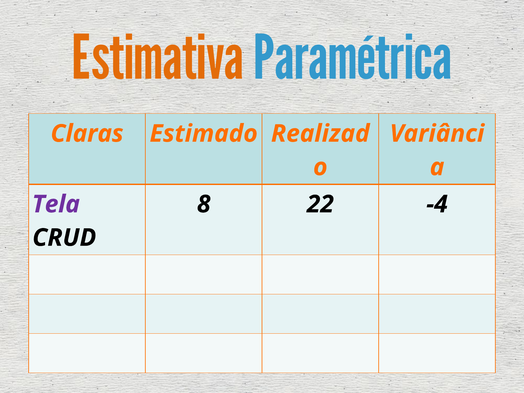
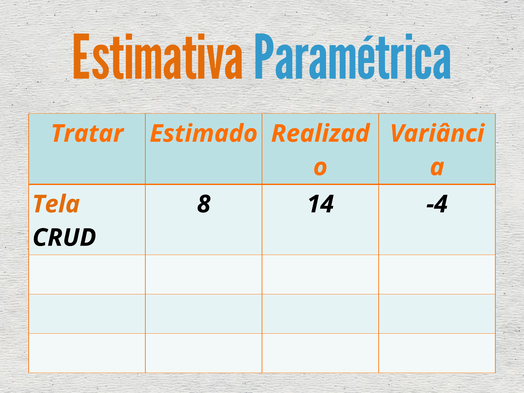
Claras: Claras -> Tratar (87, 134)
Tela colour: purple -> orange (56, 204)
22: 22 -> 14 (320, 204)
